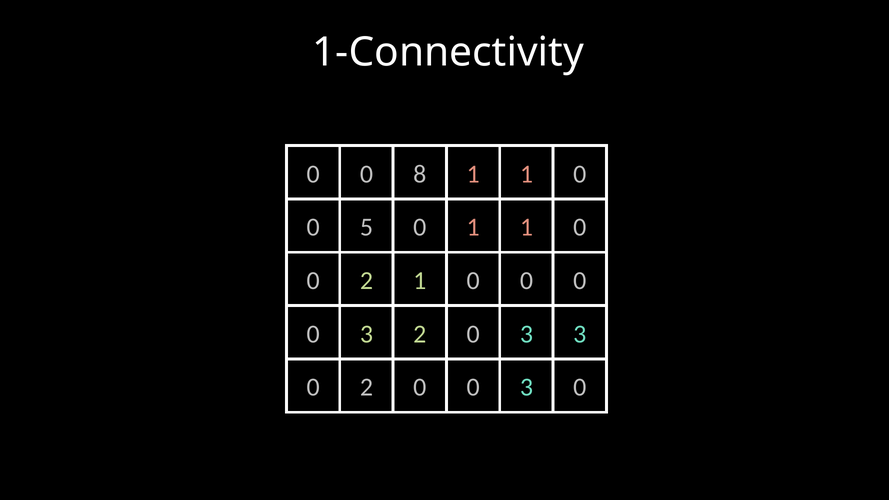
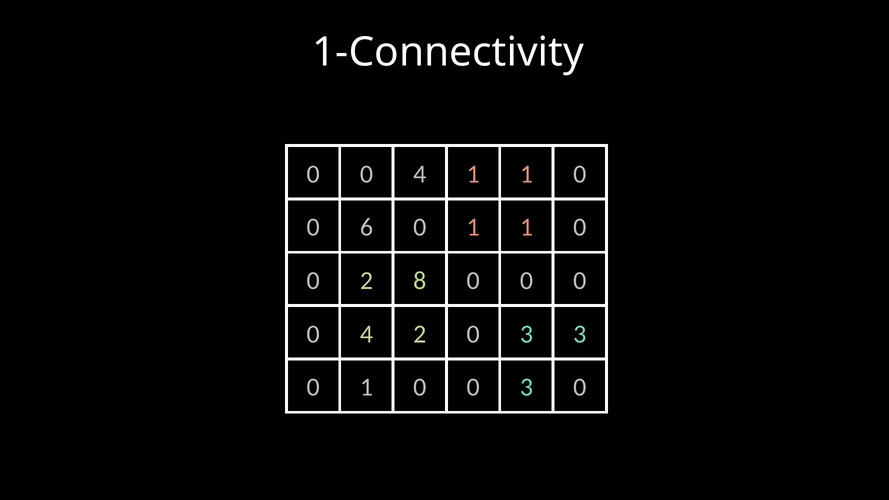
0 0 8: 8 -> 4 (420, 174)
5: 5 -> 6 (366, 227)
2 1: 1 -> 8 (420, 281)
3: 3 -> 4 (366, 334)
2: 2 -> 1 (366, 387)
